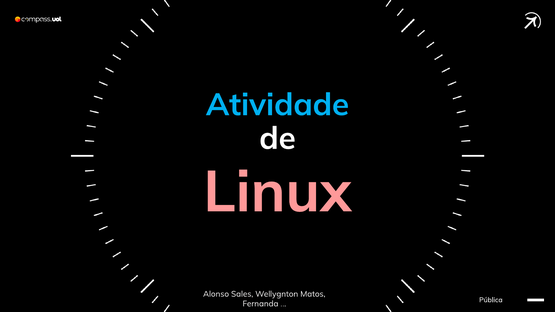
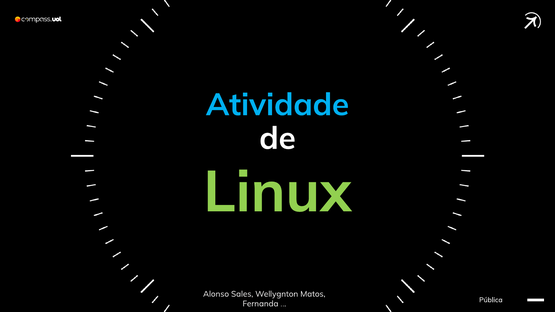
Linux colour: pink -> light green (277, 192)
